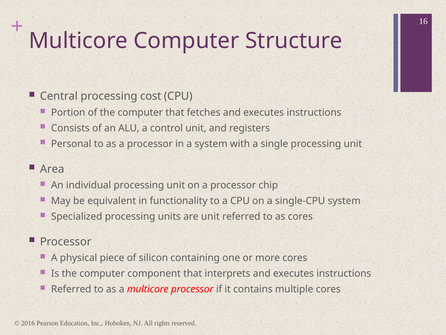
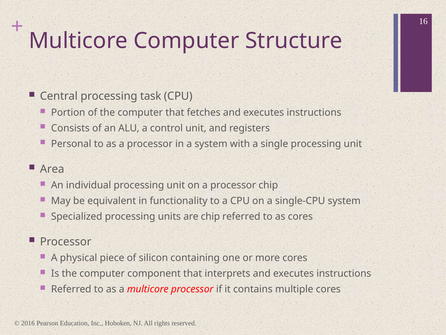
cost: cost -> task (151, 96)
are unit: unit -> chip (210, 216)
